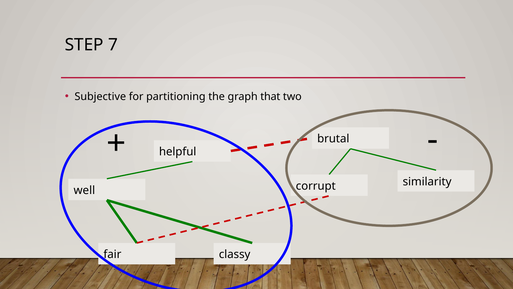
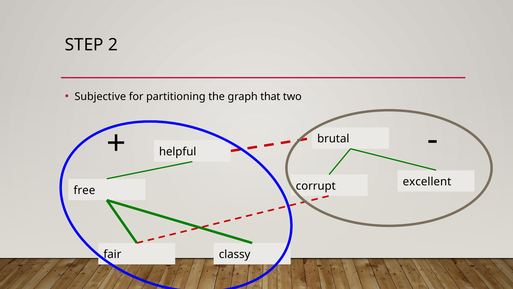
7: 7 -> 2 (113, 45)
similarity: similarity -> excellent (427, 181)
well: well -> free (84, 190)
